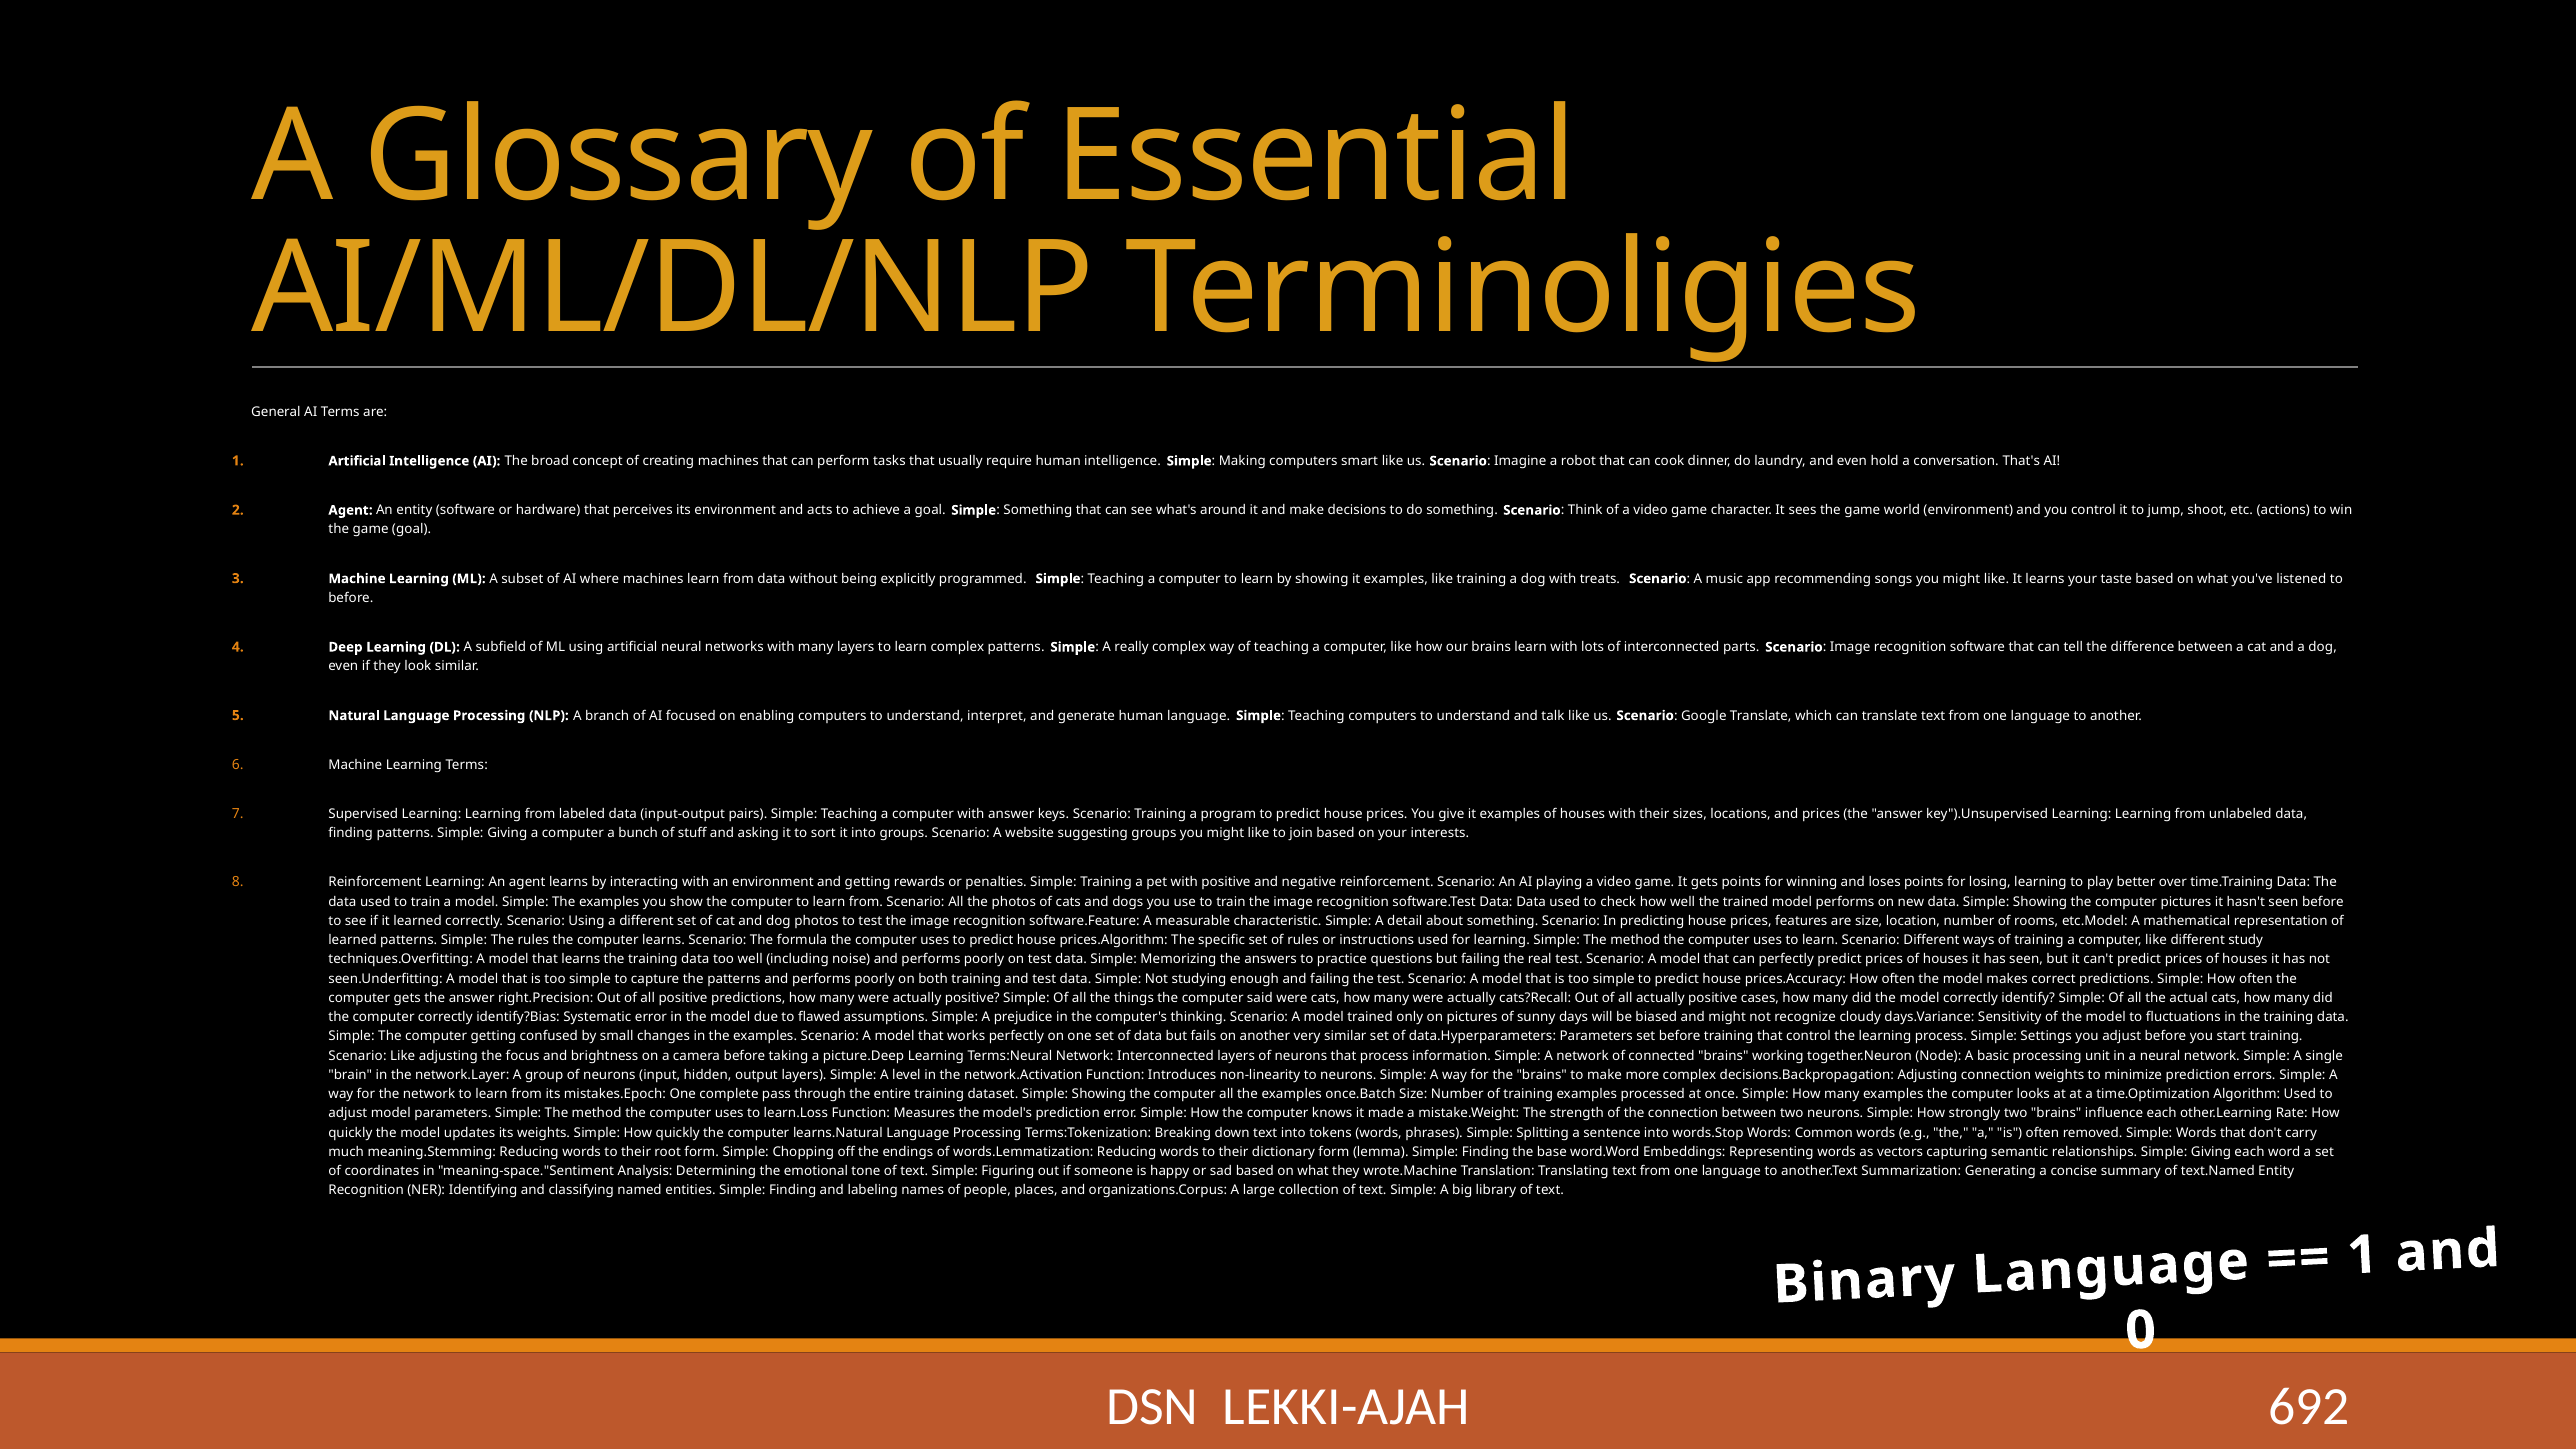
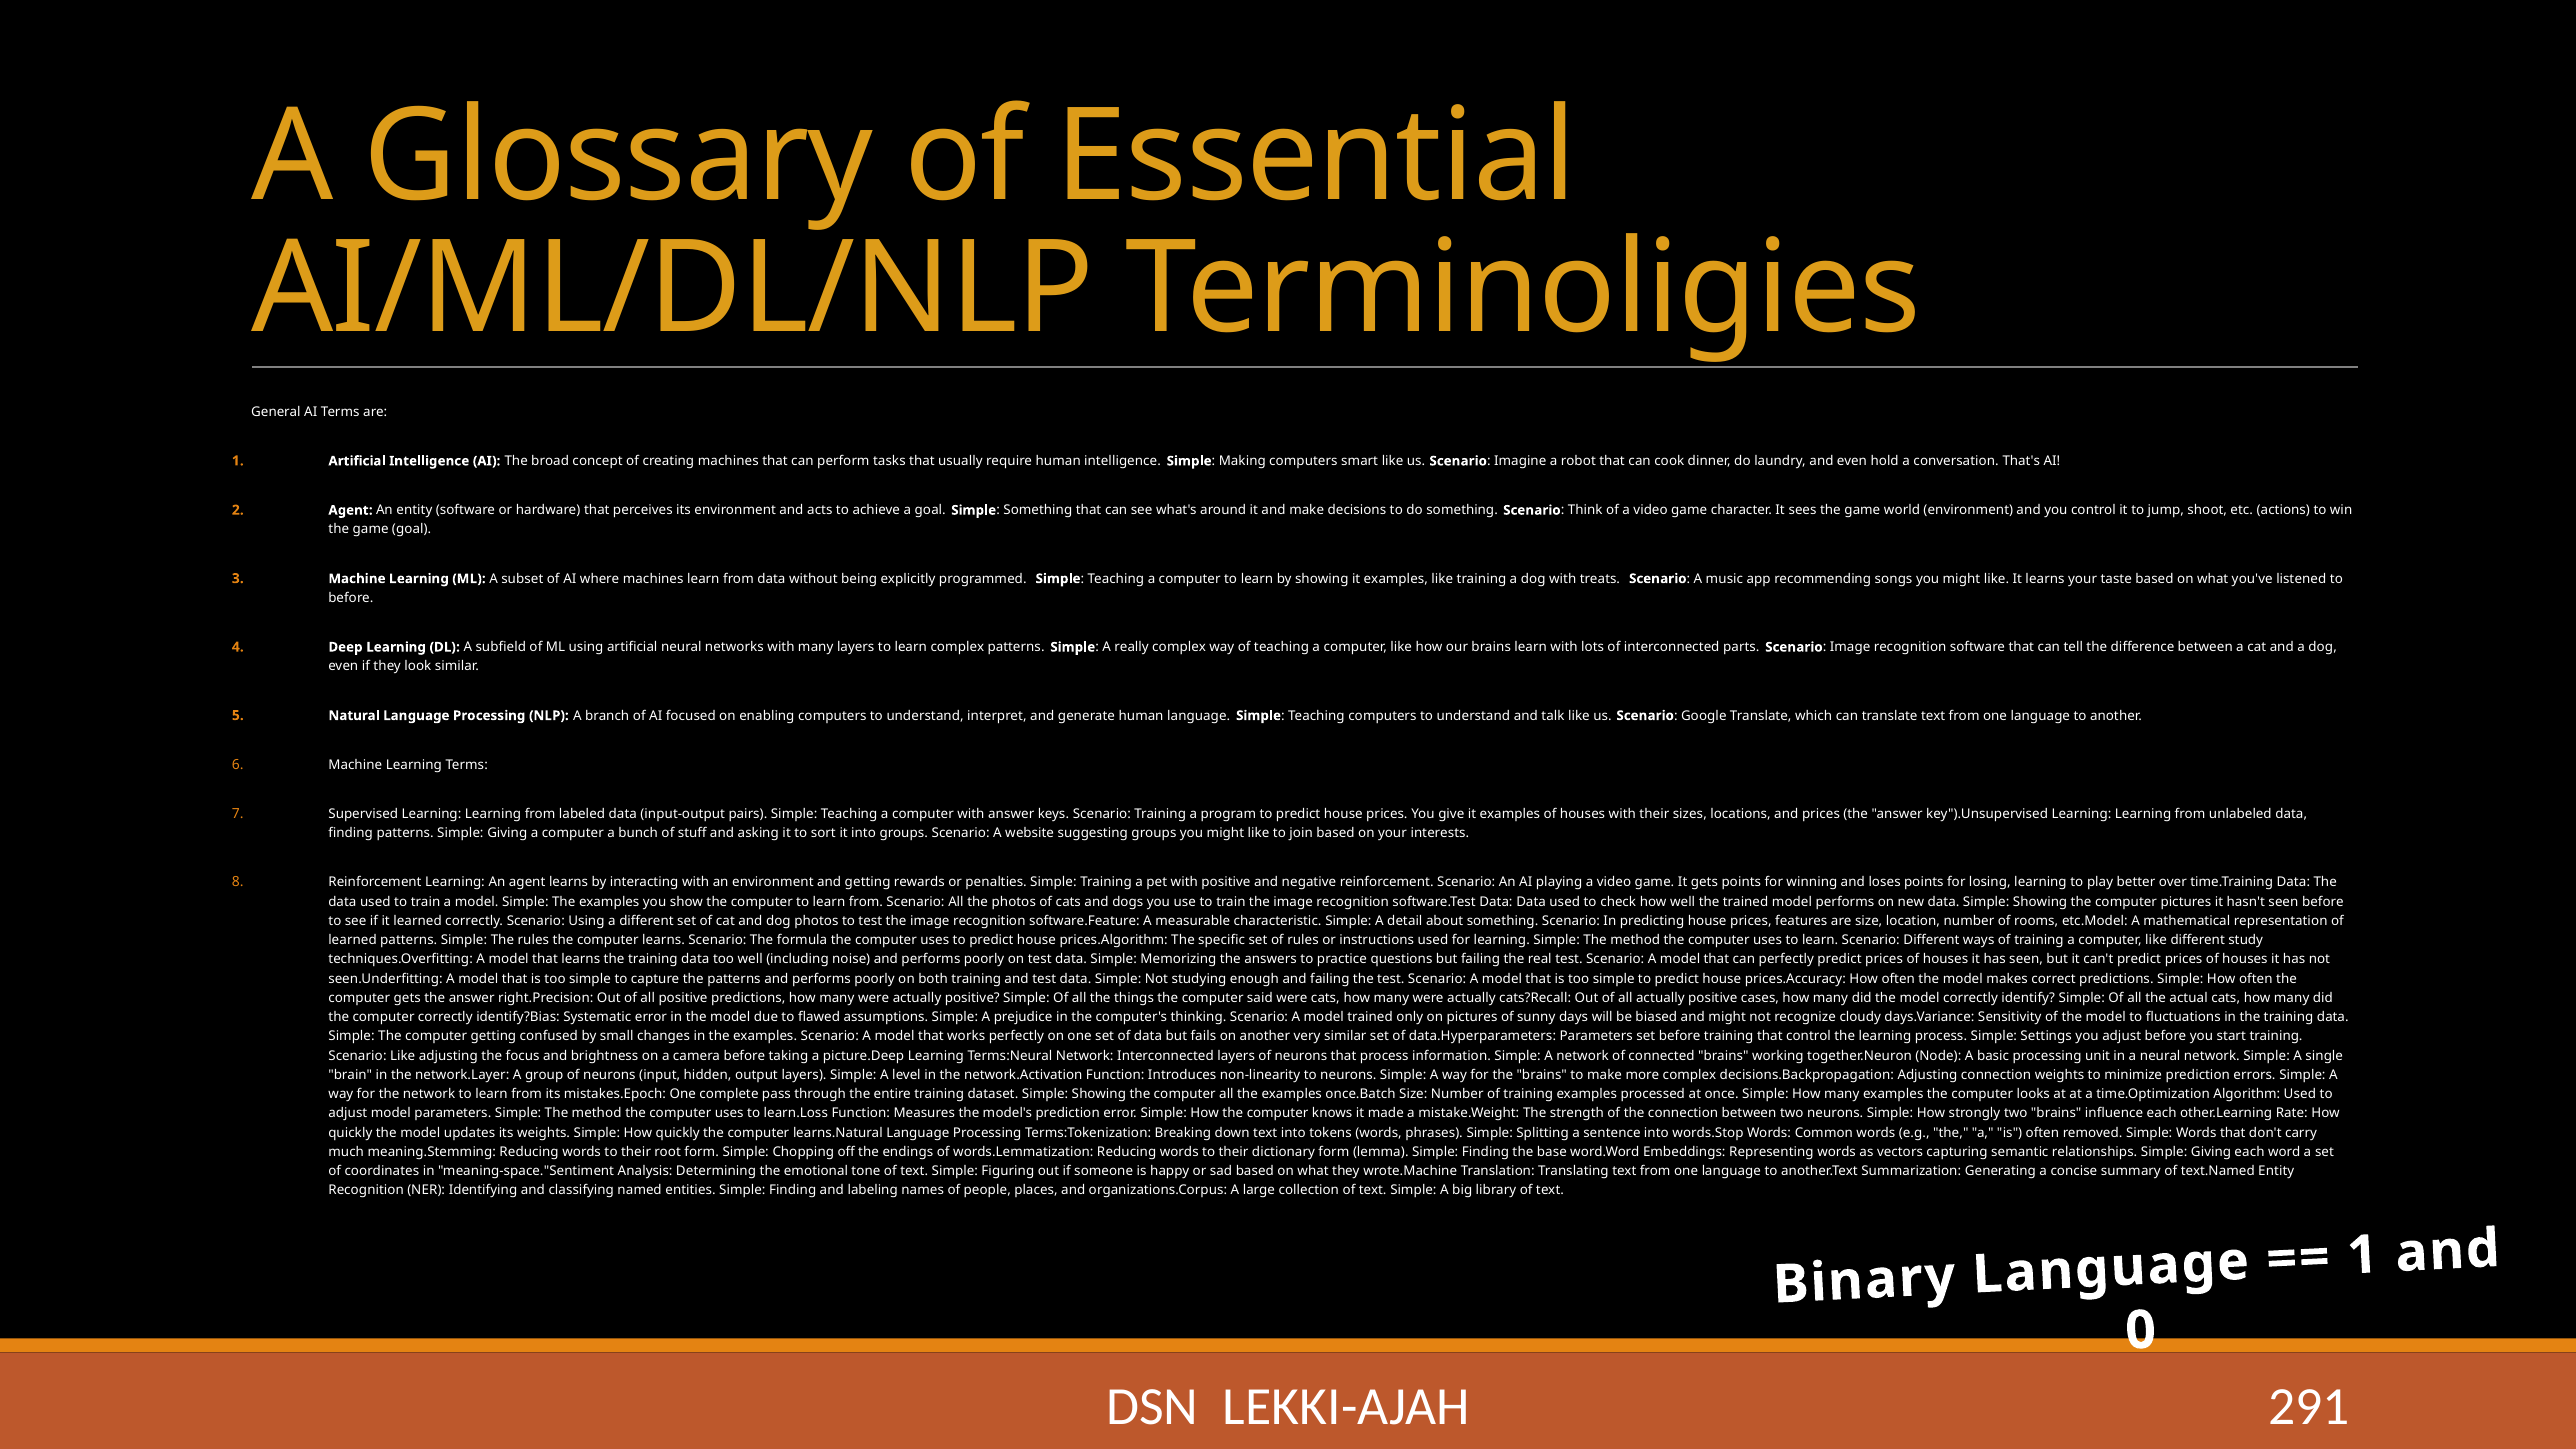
692: 692 -> 291 (2309, 1406)
